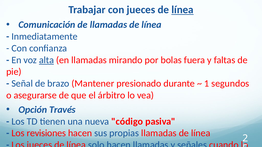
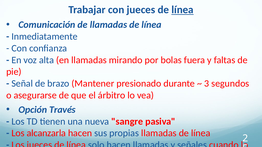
alta underline: present -> none (46, 60)
1: 1 -> 3 (207, 84)
código: código -> sangre (127, 122)
revisiones: revisiones -> alcanzarla (46, 134)
